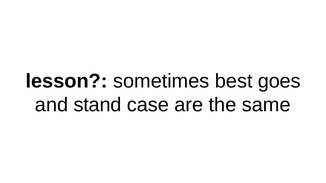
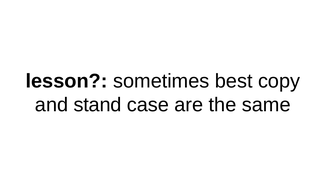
goes: goes -> copy (279, 81)
